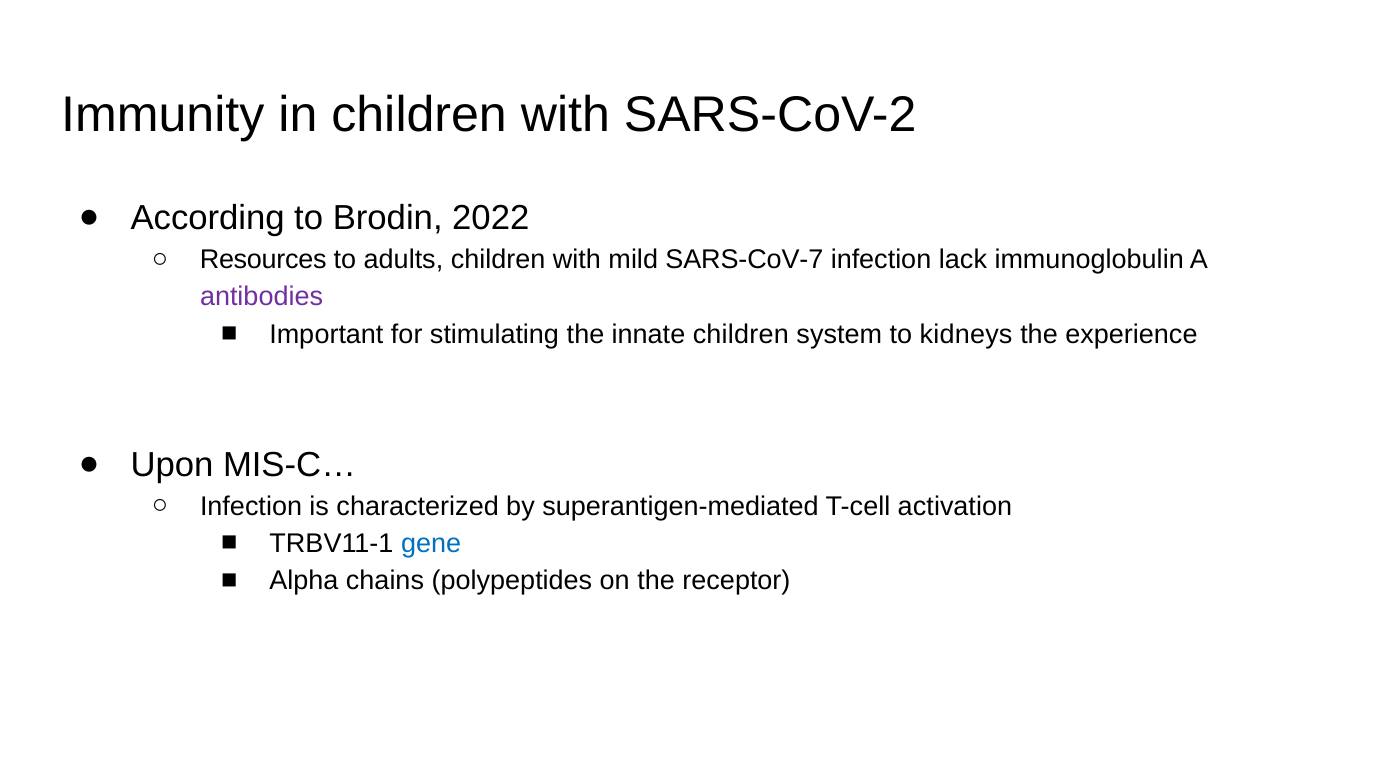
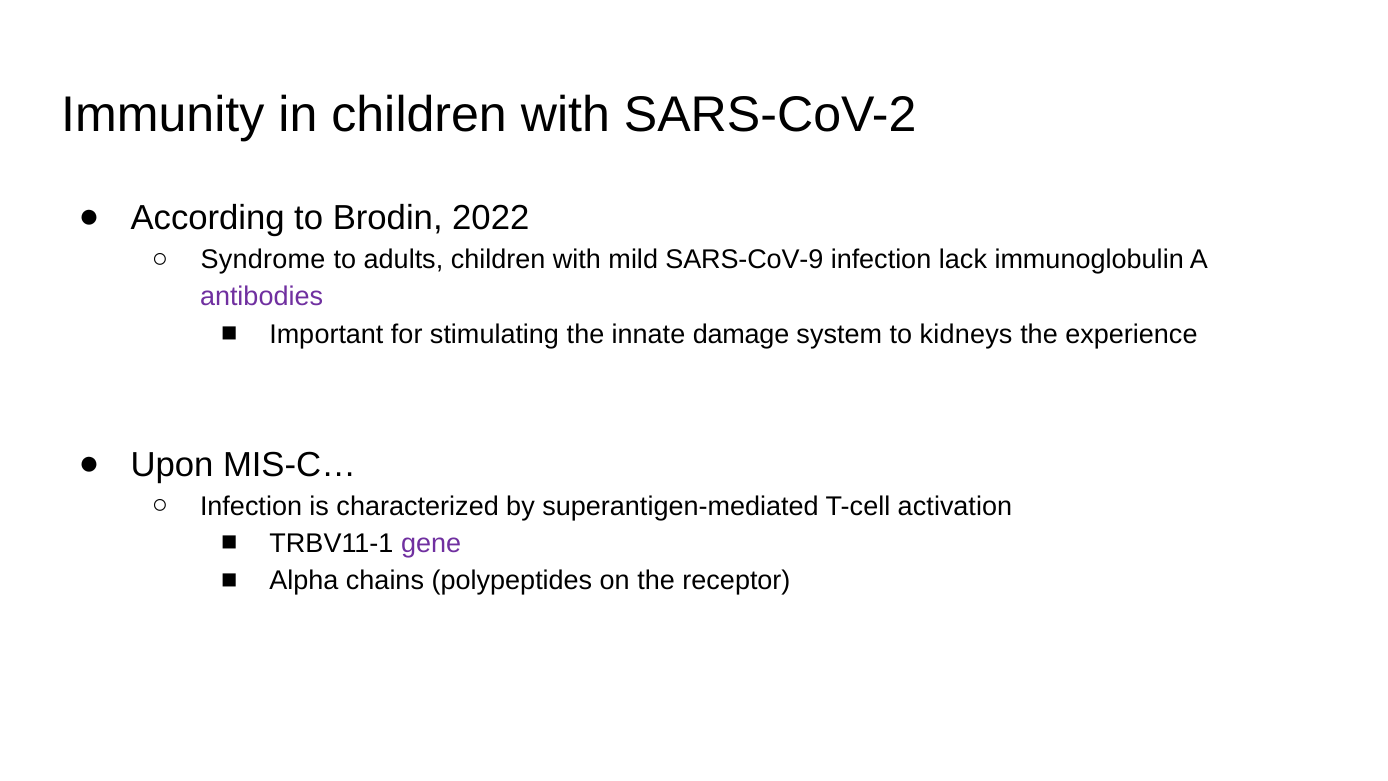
Resources: Resources -> Syndrome (263, 260)
SARS-CoV-7: SARS-CoV-7 -> SARS-CoV-9 (744, 260)
innate children: children -> damage (741, 334)
gene colour: blue -> purple (431, 543)
